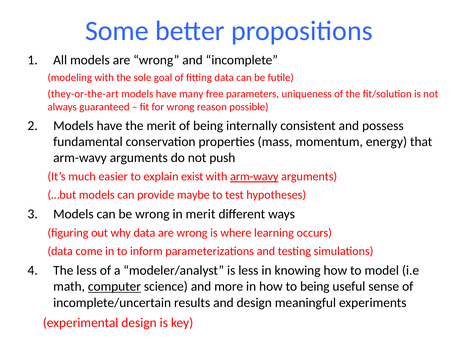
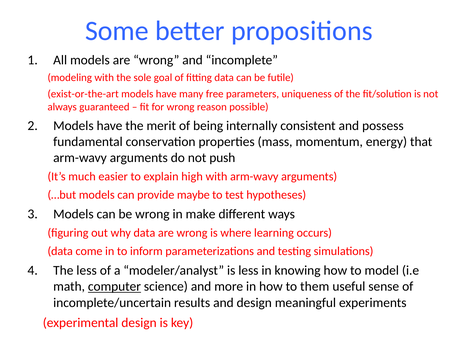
they-or-the-art: they-or-the-art -> exist-or-the-art (83, 94)
exist: exist -> high (192, 176)
arm-wavy underline: present -> none (254, 176)
in merit: merit -> make (201, 214)
to being: being -> them (315, 286)
